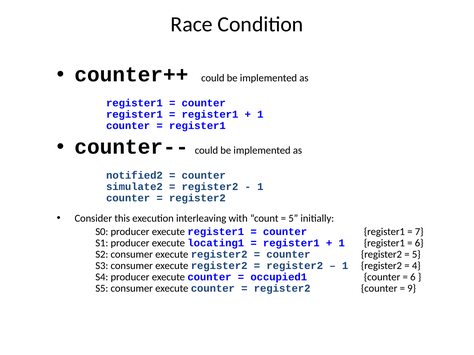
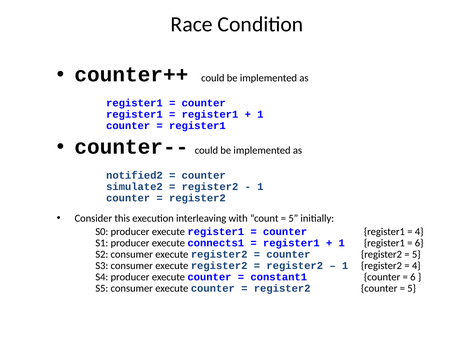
7: 7 -> 4 (419, 232)
locating1: locating1 -> connects1 (216, 243)
occupied1: occupied1 -> constant1 (279, 277)
9: 9 -> 5 (412, 289)
